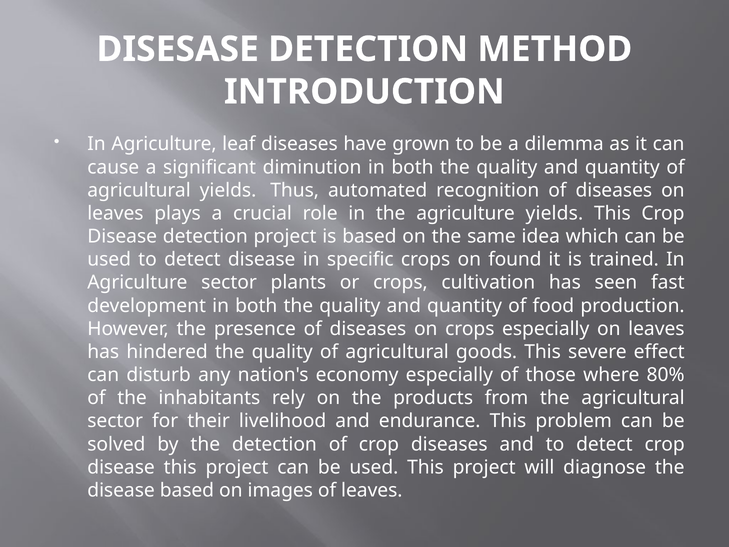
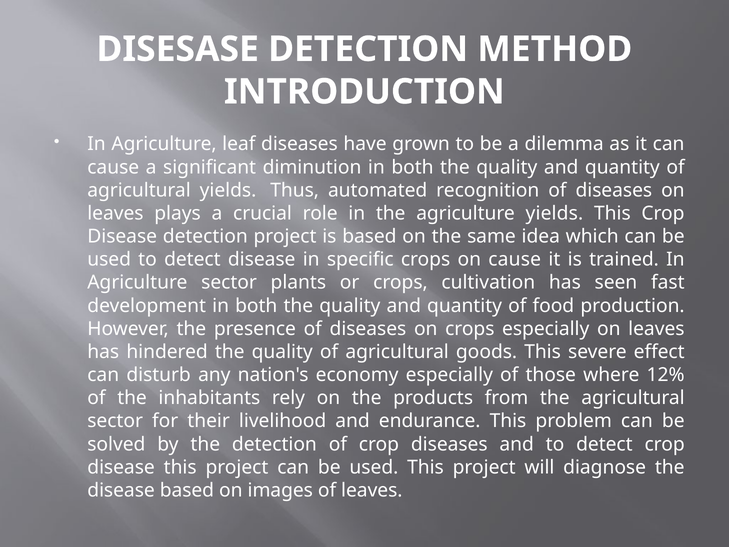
on found: found -> cause (515, 259)
80%: 80% -> 12% (666, 375)
